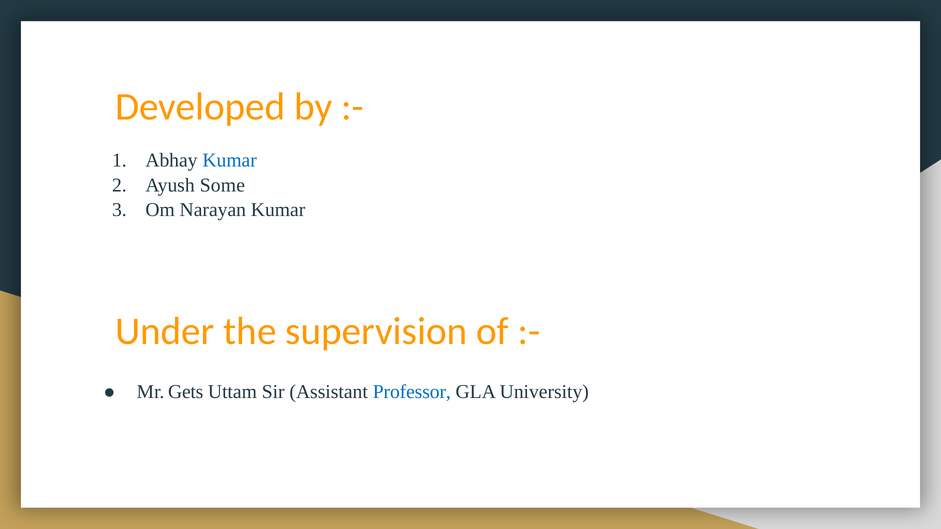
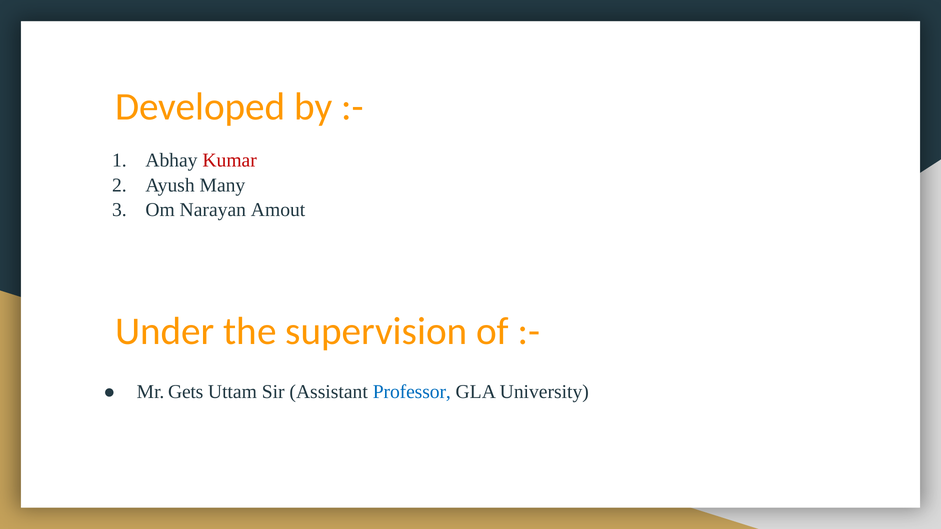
Kumar colour: blue -> red (230, 160)
Some: Some -> Many (222, 185)
Narayan Kumar: Kumar -> Amout (278, 210)
